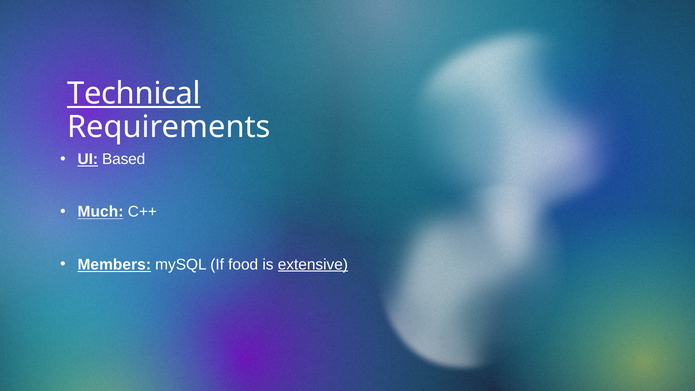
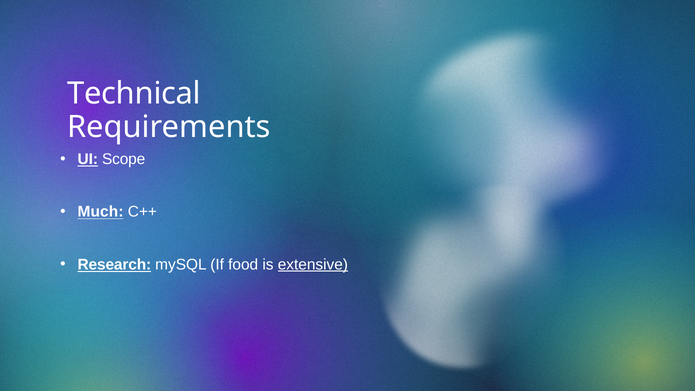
Technical underline: present -> none (134, 94)
Based: Based -> Scope (124, 159)
Members: Members -> Research (114, 265)
